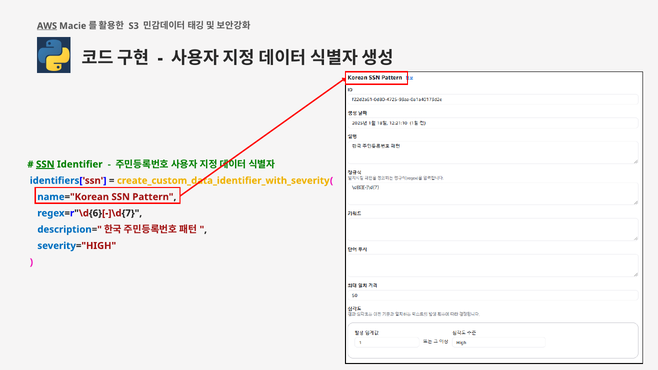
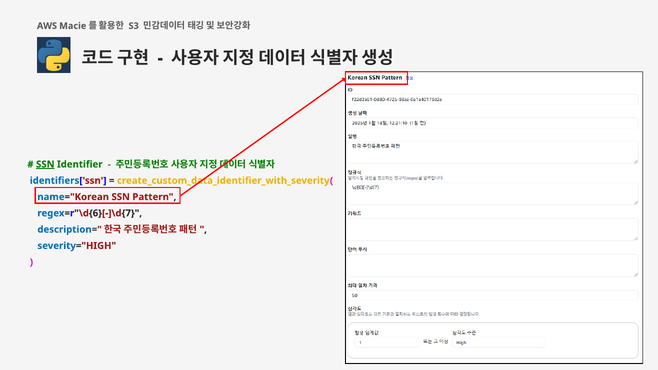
AWS underline: present -> none (47, 26)
